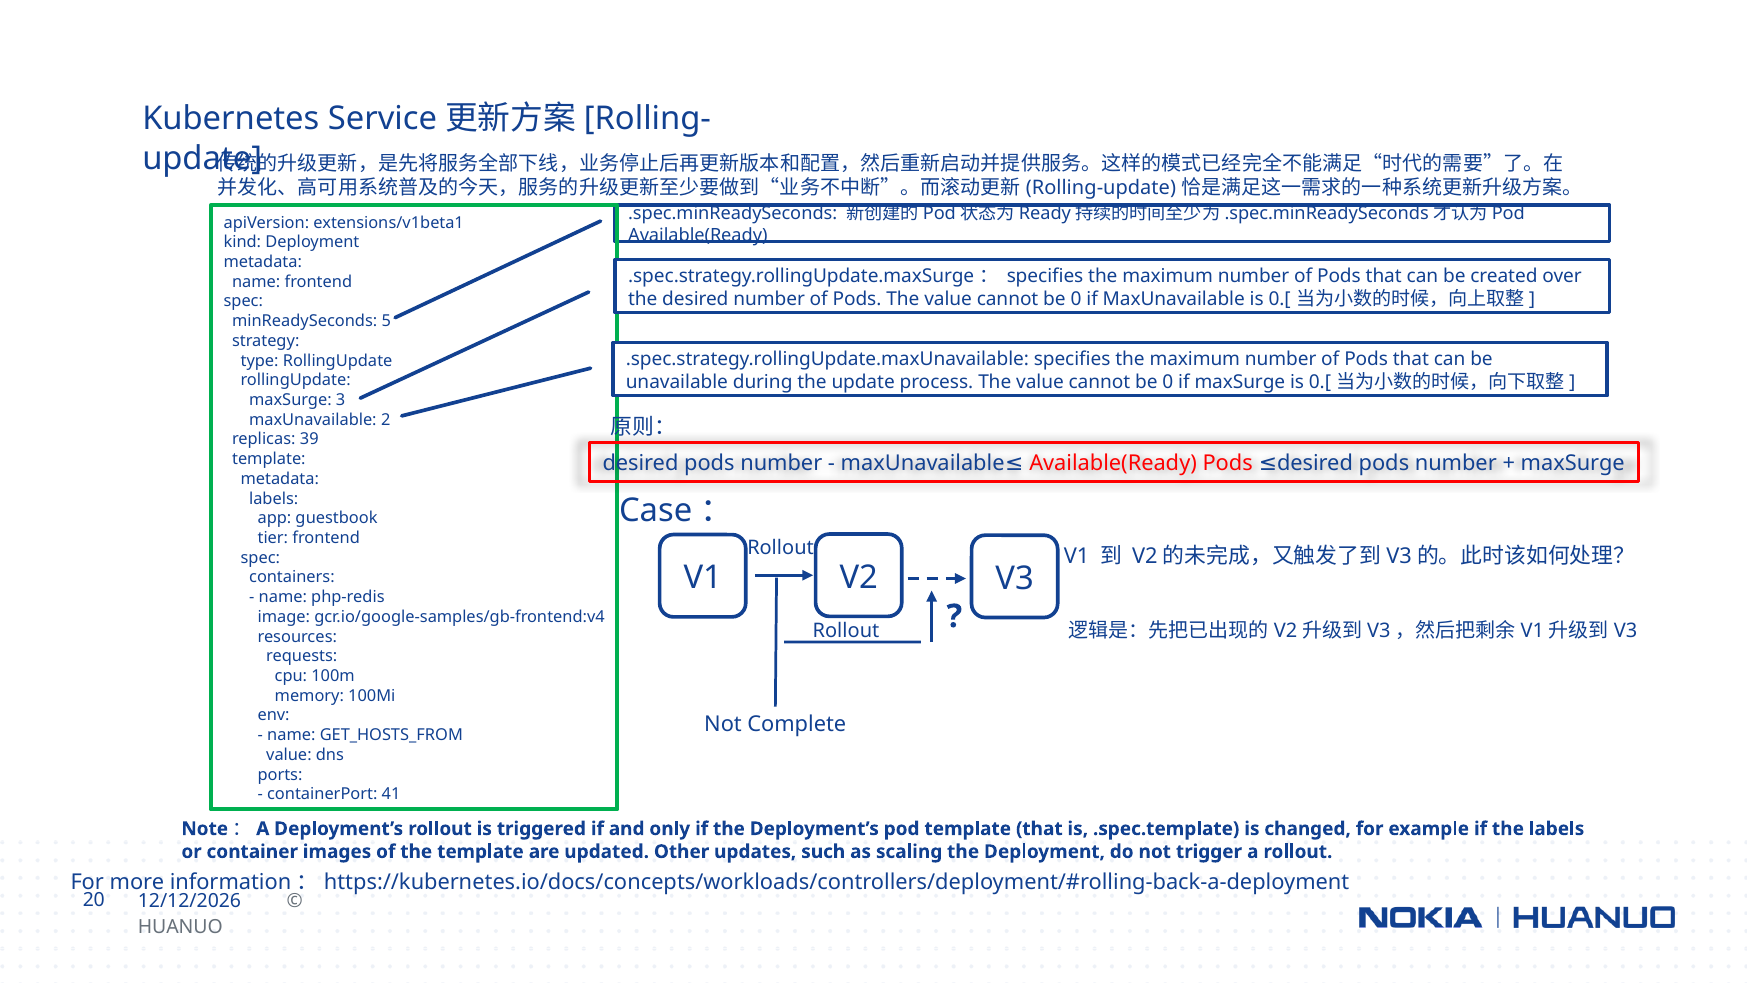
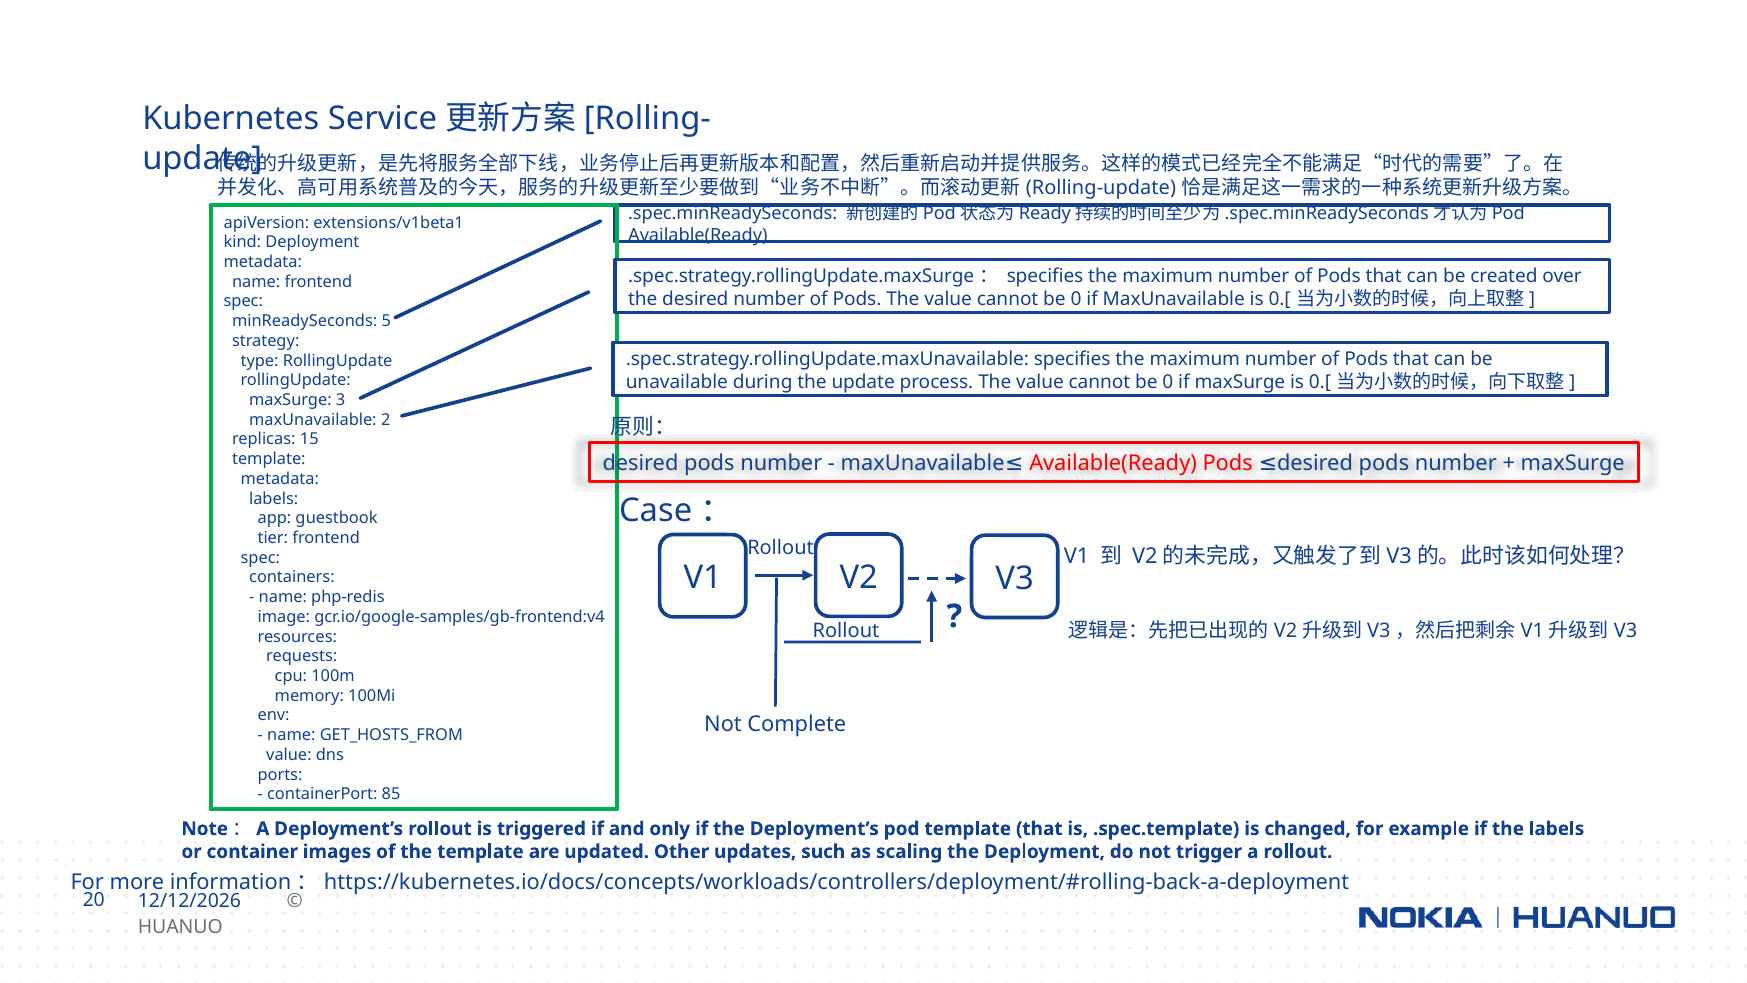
39: 39 -> 15 (309, 439)
41: 41 -> 85 (391, 794)
